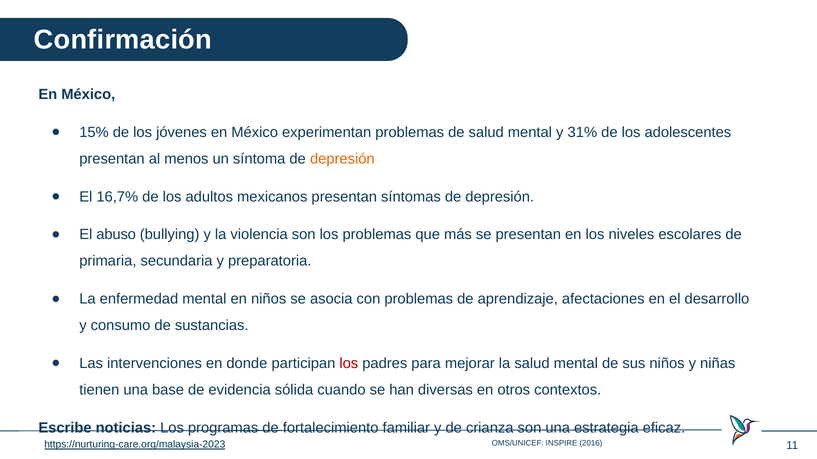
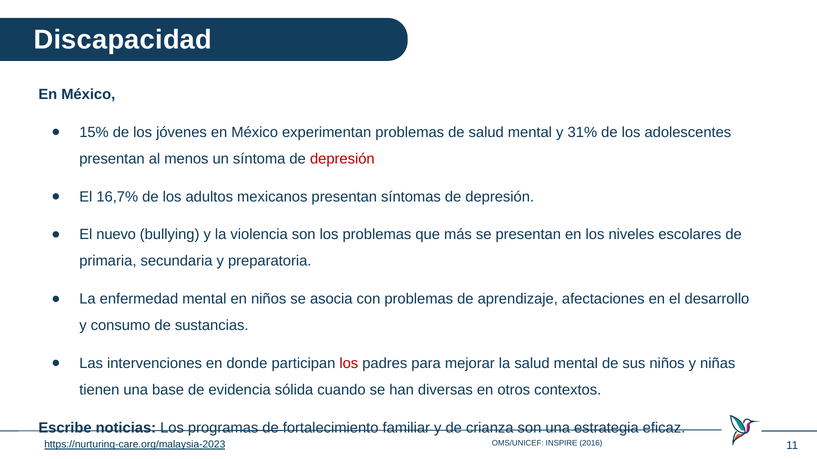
Confirmación: Confirmación -> Discapacidad (123, 40)
depresión colour: orange -> red (342, 159)
abuso: abuso -> nuevo (116, 235)
